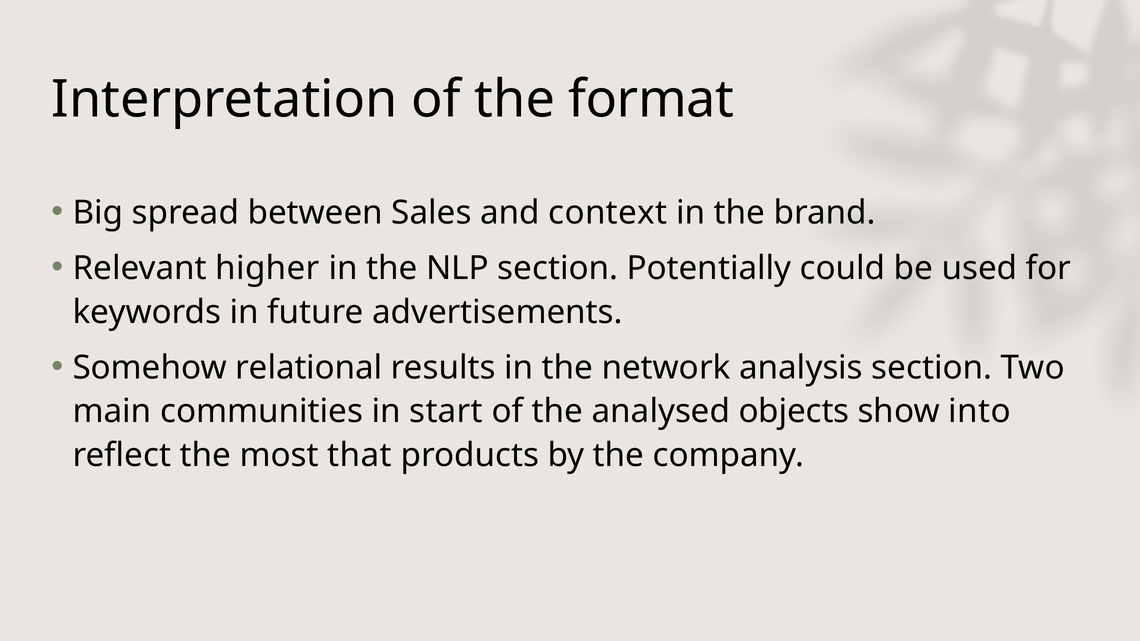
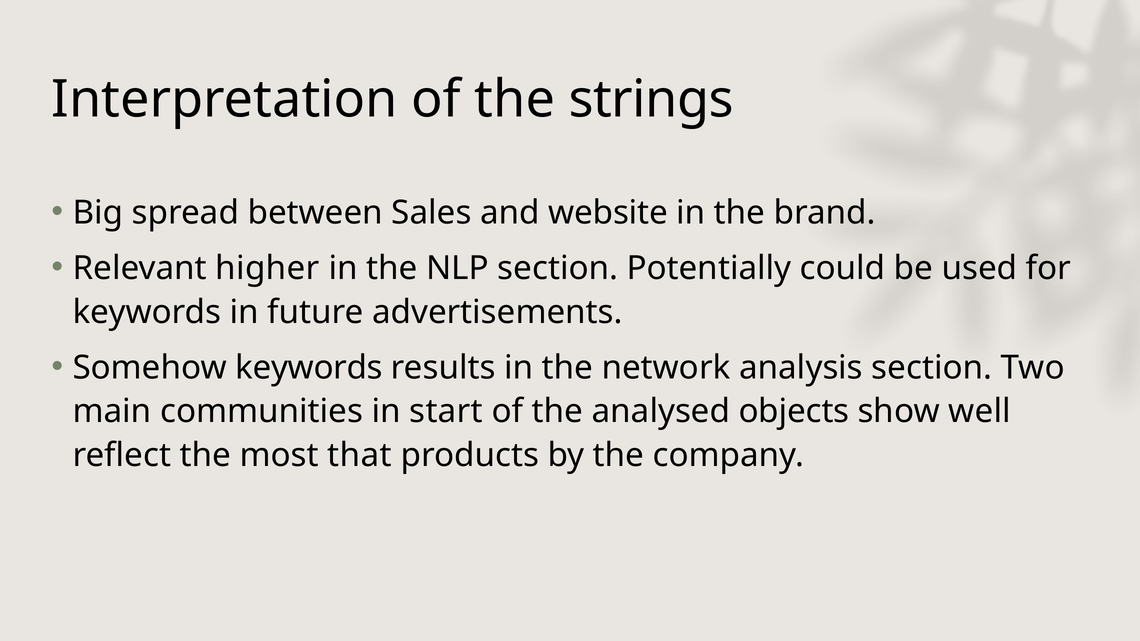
format: format -> strings (651, 100)
context: context -> website (608, 213)
Somehow relational: relational -> keywords (309, 368)
into: into -> well (980, 412)
